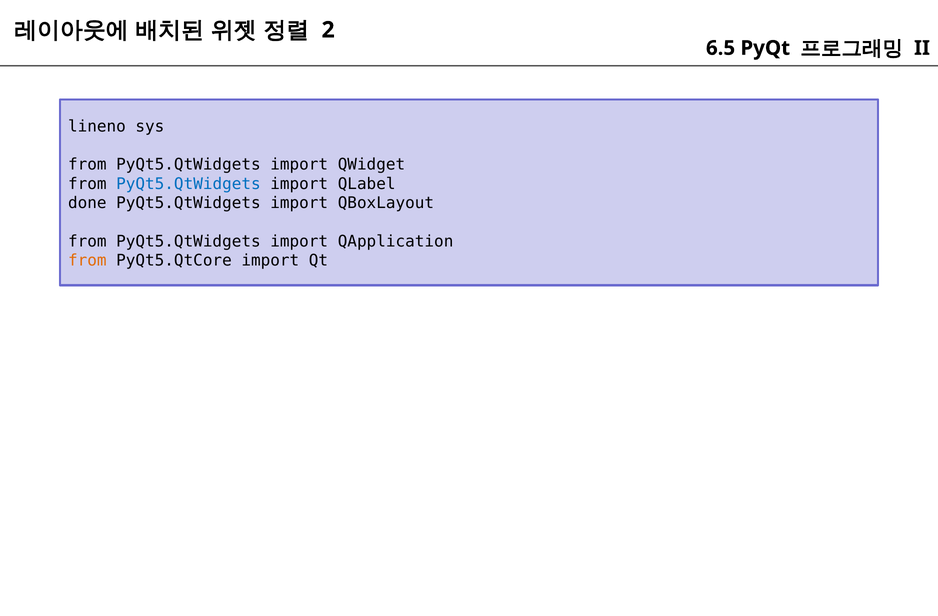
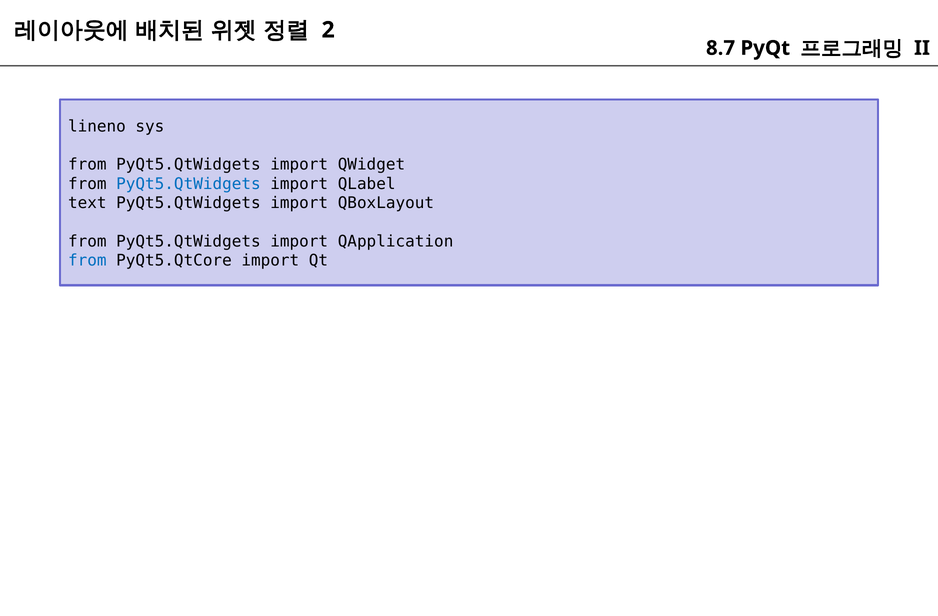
6.5: 6.5 -> 8.7 (721, 48)
done: done -> text (87, 203)
from colour: orange -> blue (87, 261)
